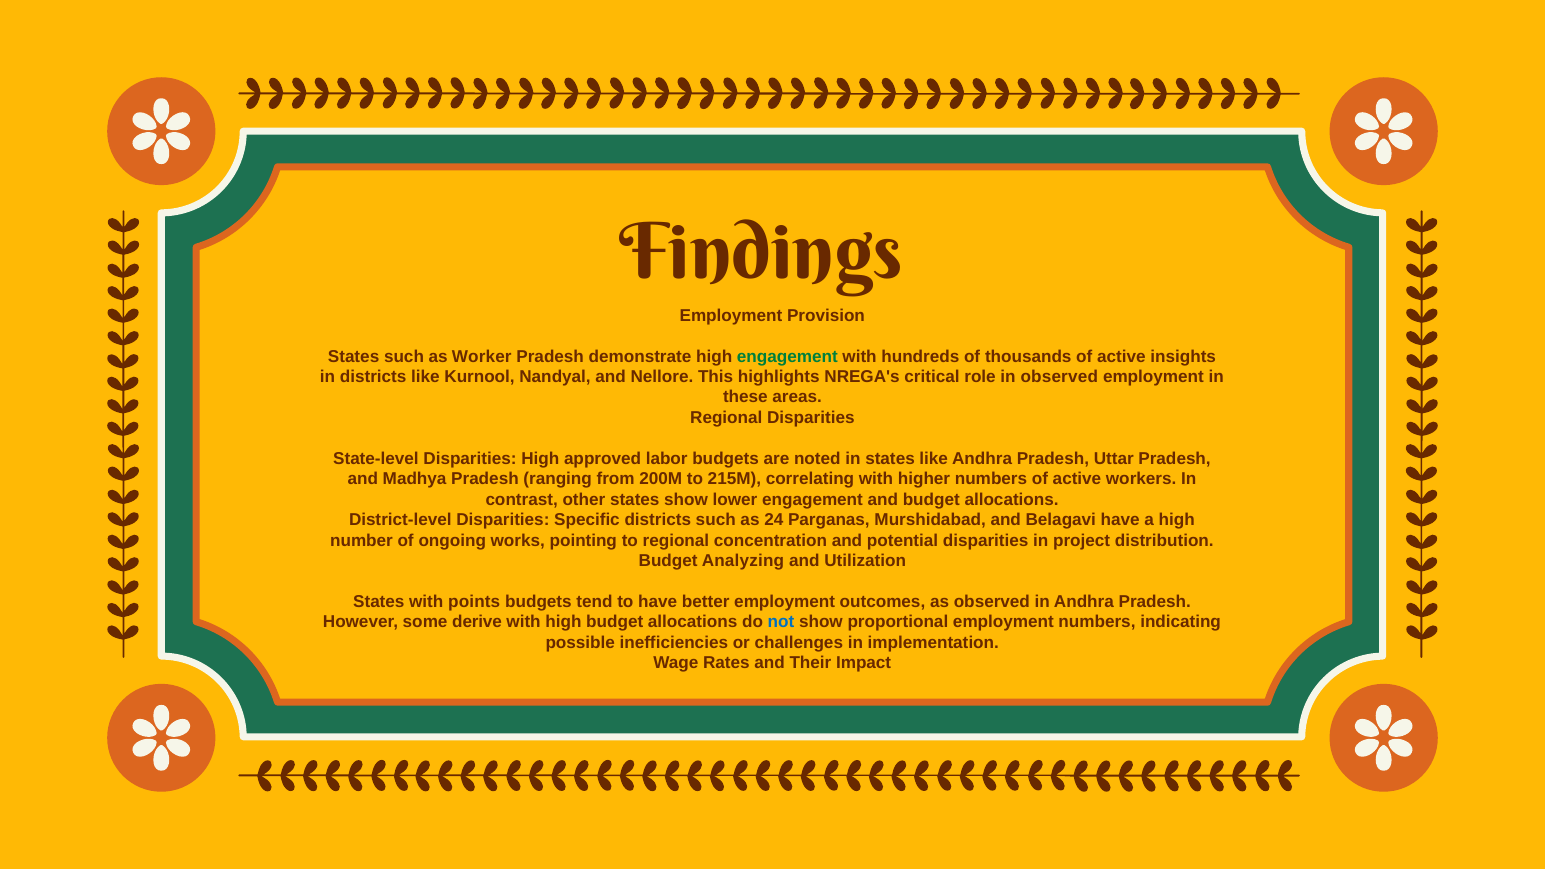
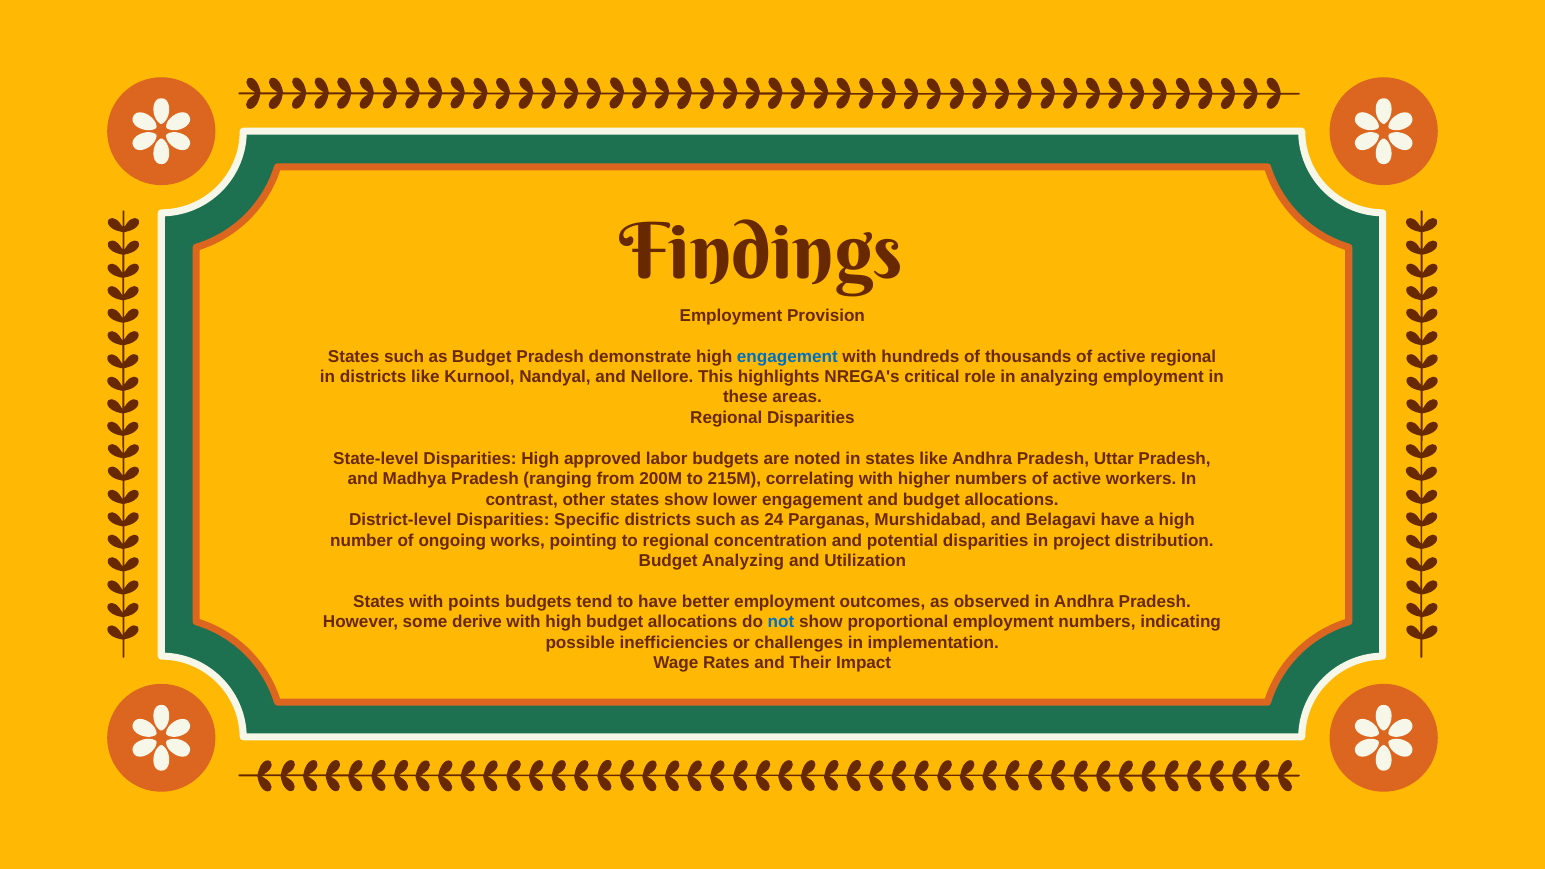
as Worker: Worker -> Budget (482, 356)
engagement colour: green -> blue (787, 356)
active insights: insights -> regional (1183, 356)
in observed: observed -> analyzing (1059, 377)
